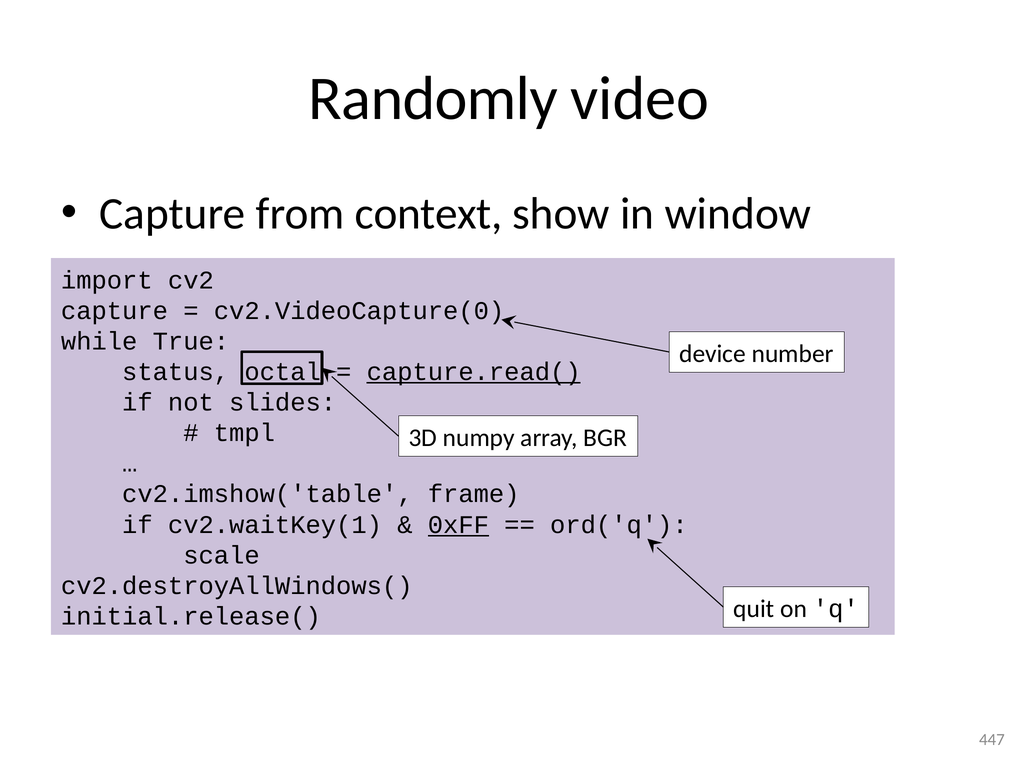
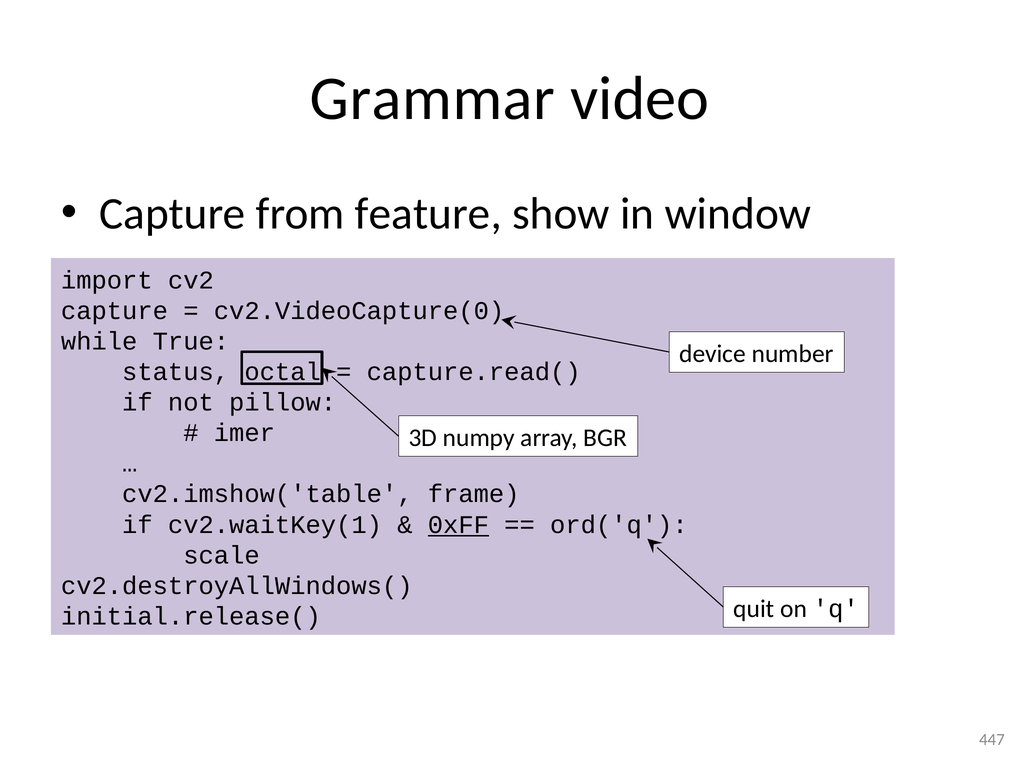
Randomly: Randomly -> Grammar (432, 99)
context: context -> feature (428, 214)
capture.read( underline: present -> none (474, 372)
slides: slides -> pillow (283, 403)
tmpl: tmpl -> imer (244, 433)
